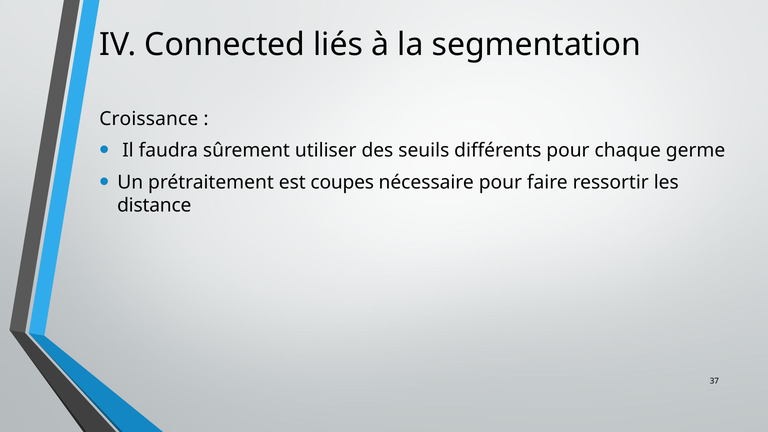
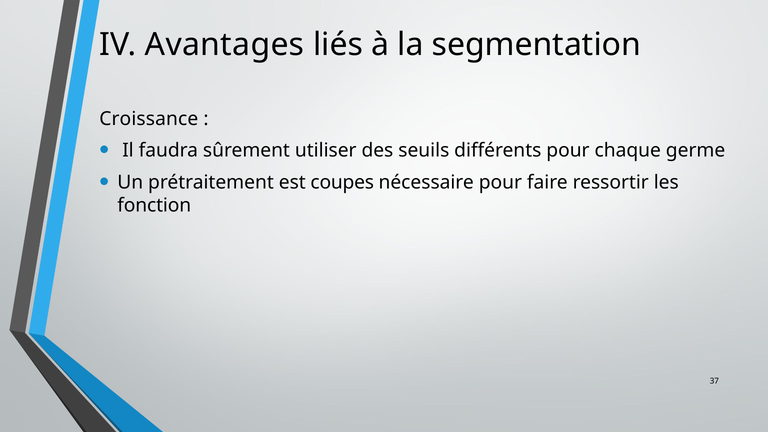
Connected: Connected -> Avantages (225, 45)
distance: distance -> fonction (154, 205)
